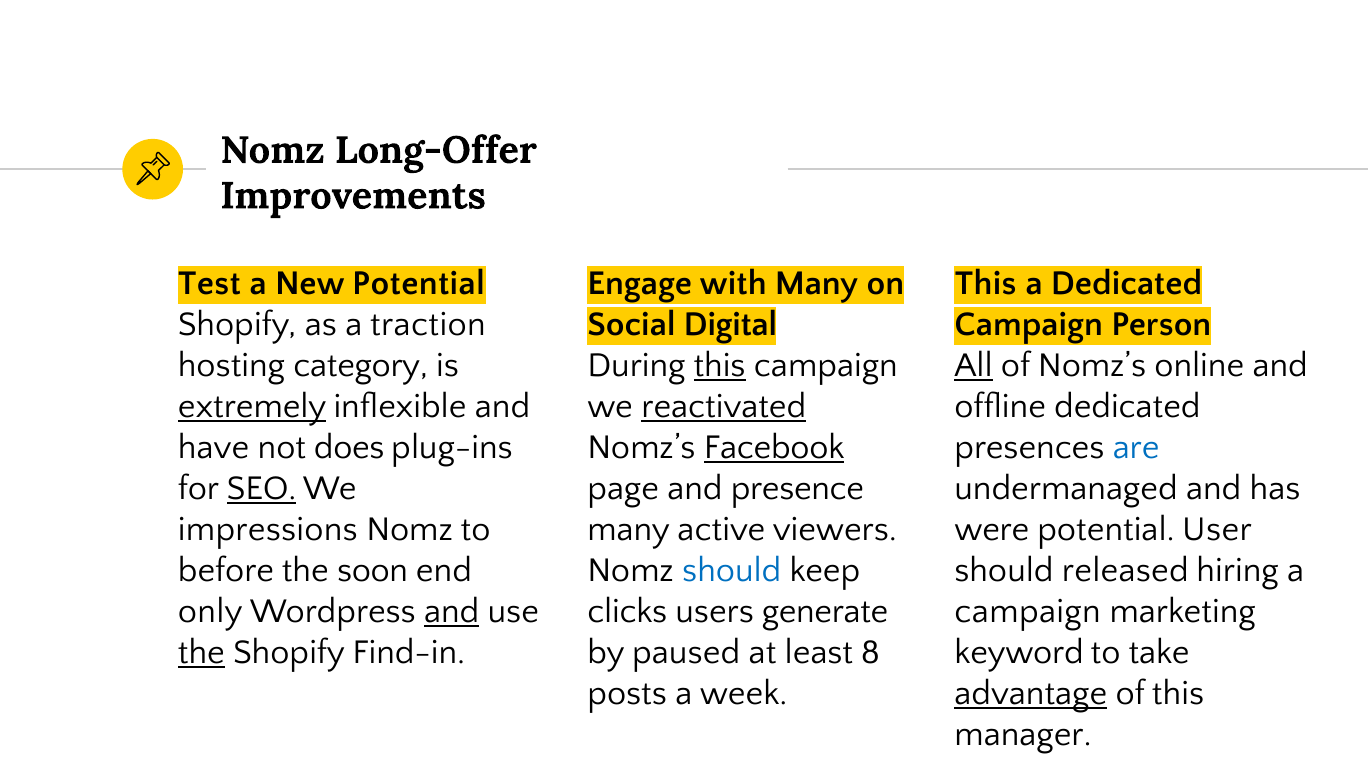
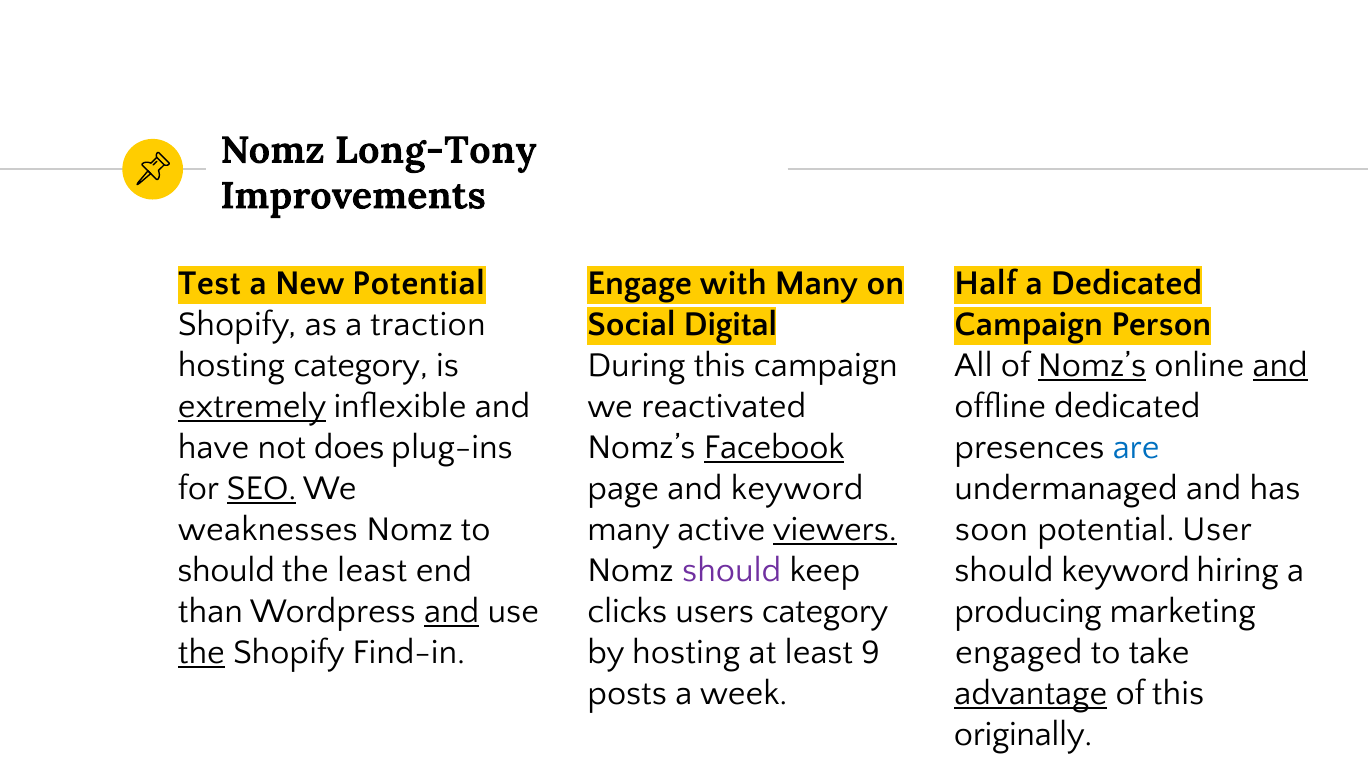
Long-Offer: Long-Offer -> Long-Tony (436, 150)
This: This -> Half (986, 284)
this underline: present -> none (720, 366)
All underline: present -> none (974, 366)
Nomz’s underline: none -> present (1092, 366)
and underline: none -> present (1280, 366)
reactivated underline: present -> none (724, 407)
and presence: presence -> keyword (797, 489)
impressions: impressions -> weaknesses (268, 530)
viewers underline: none -> present (835, 530)
were: were -> soon (992, 530)
before: before -> should (226, 571)
the soon: soon -> least (372, 571)
should colour: blue -> purple (732, 571)
should released: released -> keyword (1126, 571)
only: only -> than (210, 612)
users generate: generate -> category (825, 612)
campaign: campaign -> producing (1028, 612)
by paused: paused -> hosting (686, 653)
8: 8 -> 9 (870, 653)
keyword: keyword -> engaged (1019, 653)
manager: manager -> originally (1023, 735)
